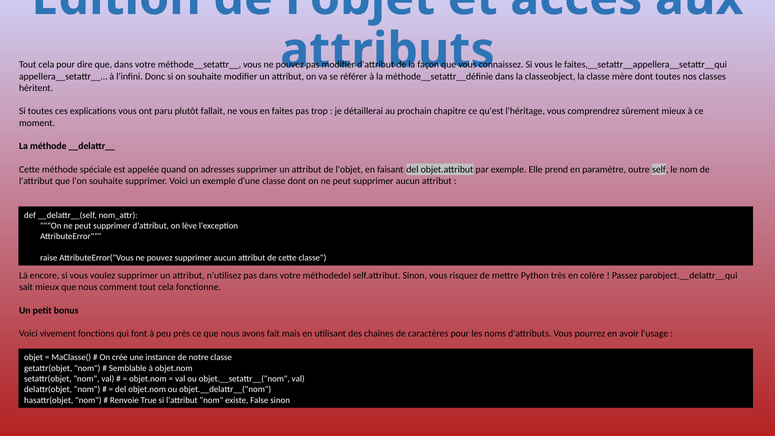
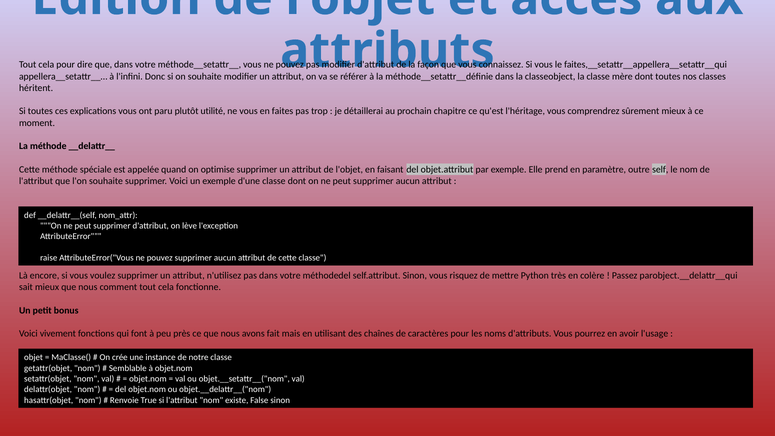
fallait: fallait -> utilité (213, 111)
adresses: adresses -> optimise (218, 169)
